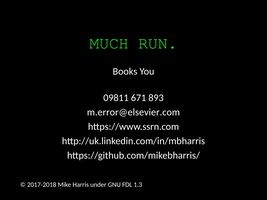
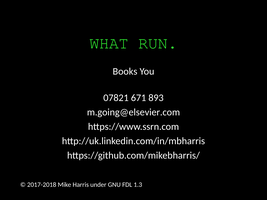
MUCH: MUCH -> WHAT (109, 43)
09811: 09811 -> 07821 (116, 98)
m.error@elsevier.com: m.error@elsevier.com -> m.going@elsevier.com (133, 112)
